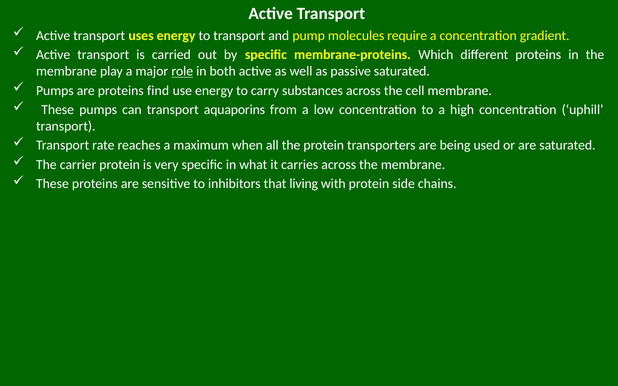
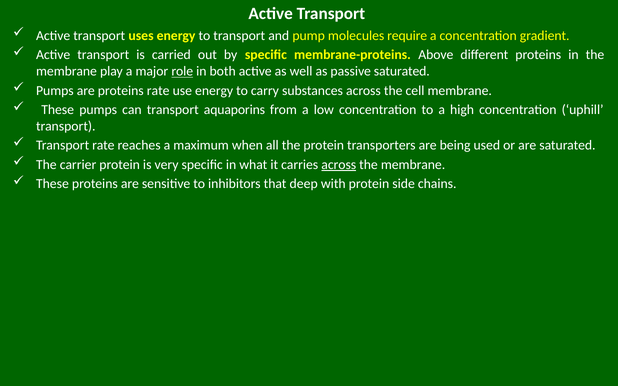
Which: Which -> Above (436, 55)
proteins find: find -> rate (158, 91)
across underline: none -> present (339, 165)
living: living -> deep (304, 184)
